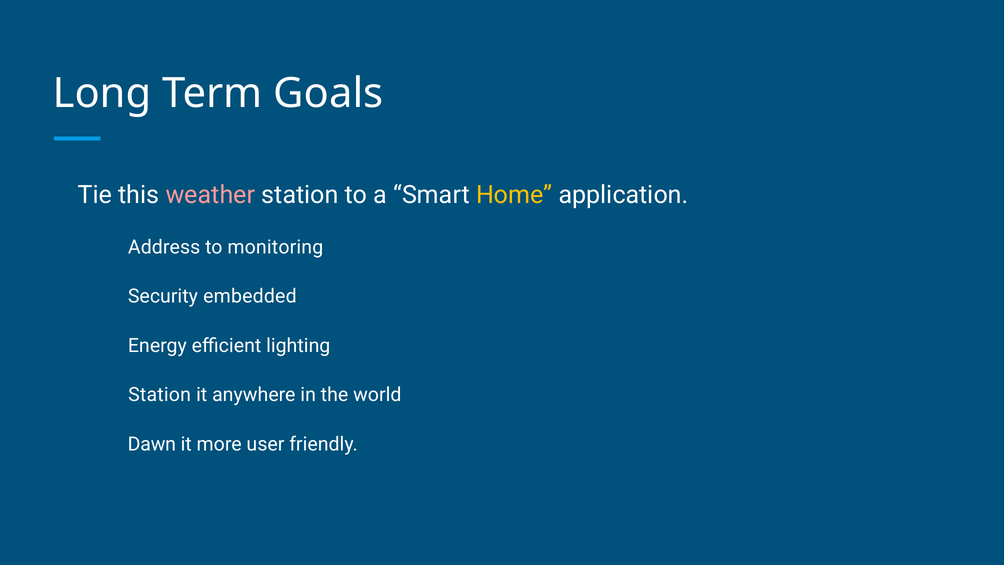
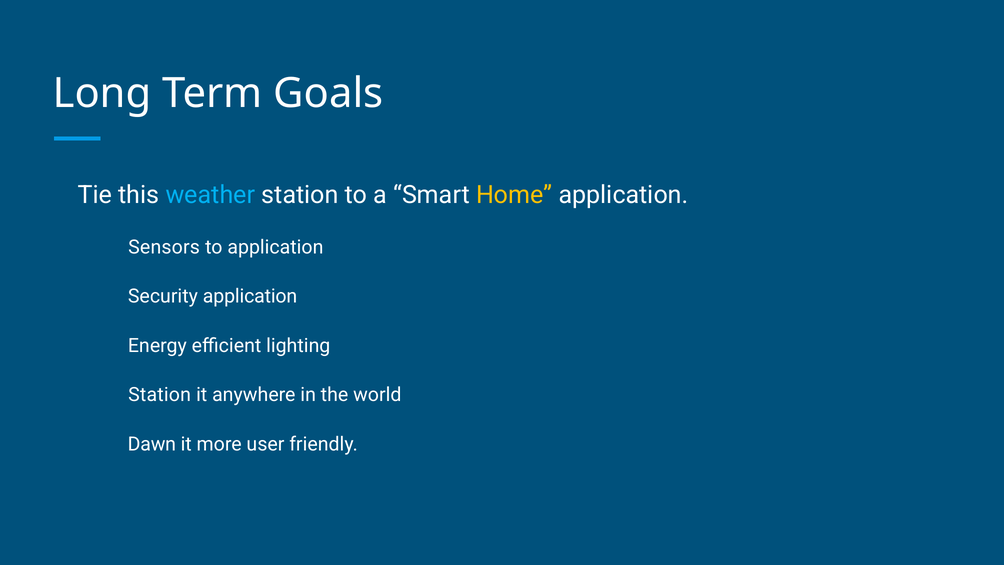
weather colour: pink -> light blue (210, 195)
Address: Address -> Sensors (164, 247)
to monitoring: monitoring -> application (275, 247)
Security embedded: embedded -> application (250, 296)
